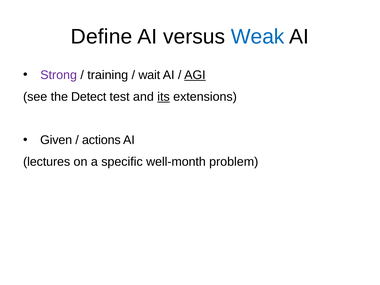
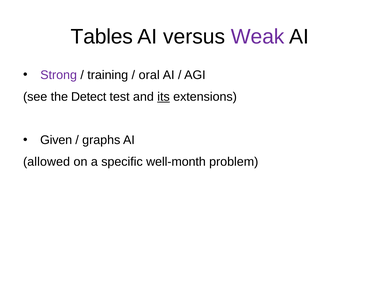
Define: Define -> Tables (102, 37)
Weak colour: blue -> purple (258, 37)
wait: wait -> oral (149, 75)
AGI underline: present -> none (195, 75)
actions: actions -> graphs (101, 140)
lectures: lectures -> allowed (47, 162)
